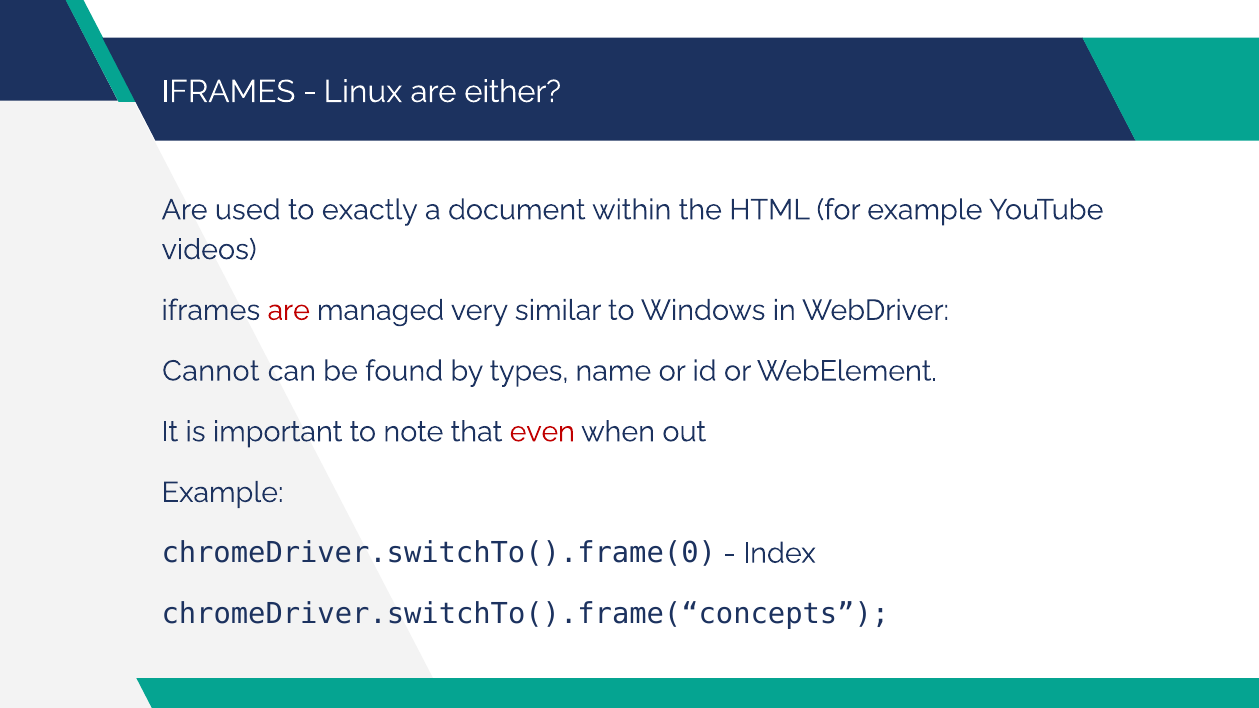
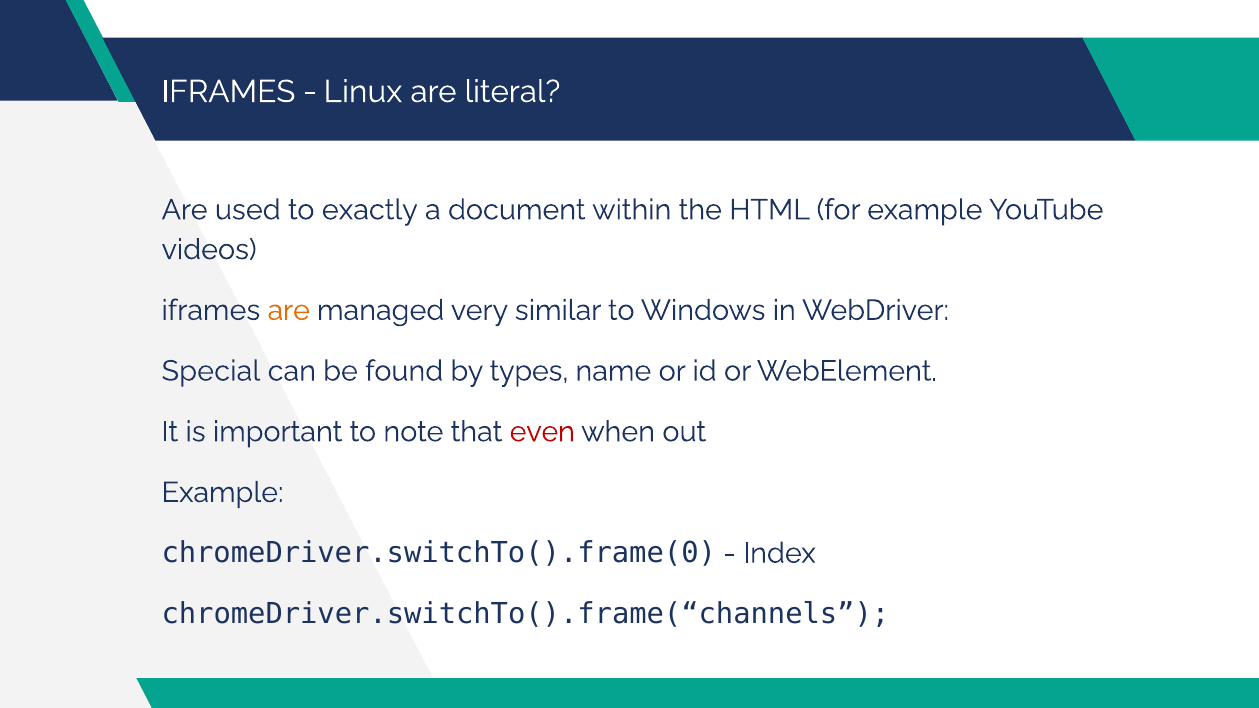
either: either -> literal (512, 92)
are colour: red -> orange (289, 310)
Cannot: Cannot -> Special (211, 371)
chromeDriver.switchTo().frame(“concepts: chromeDriver.switchTo().frame(“concepts -> chromeDriver.switchTo().frame(“channels (525, 614)
